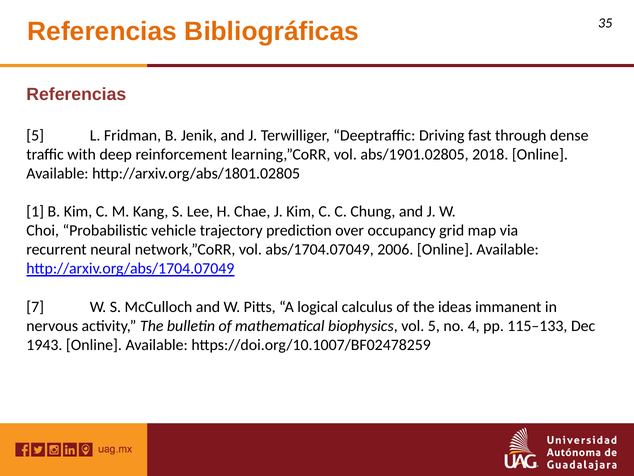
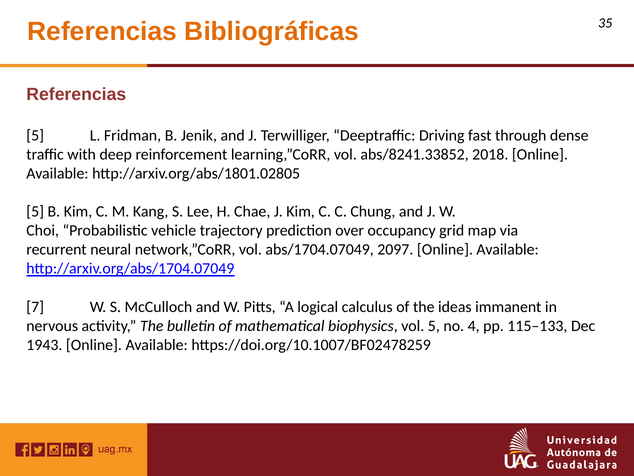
abs/1901.02805: abs/1901.02805 -> abs/8241.33852 (415, 154)
1: 1 -> 5 (35, 211)
2006: 2006 -> 2097 (395, 249)
